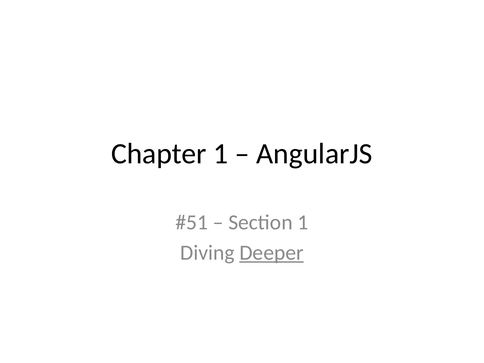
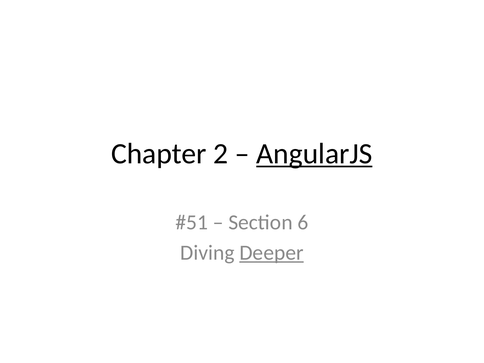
Chapter 1: 1 -> 2 (221, 154)
AngularJS underline: none -> present (314, 154)
Section 1: 1 -> 6 (303, 223)
